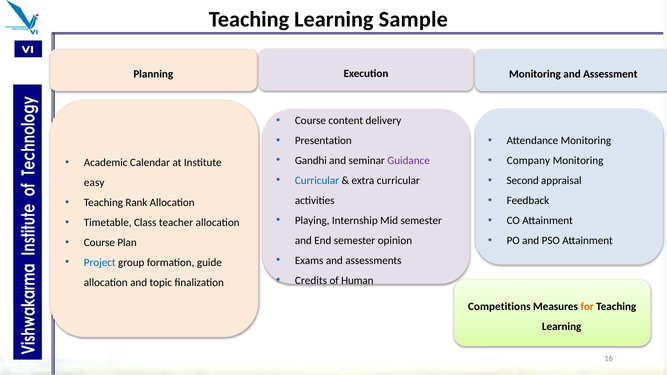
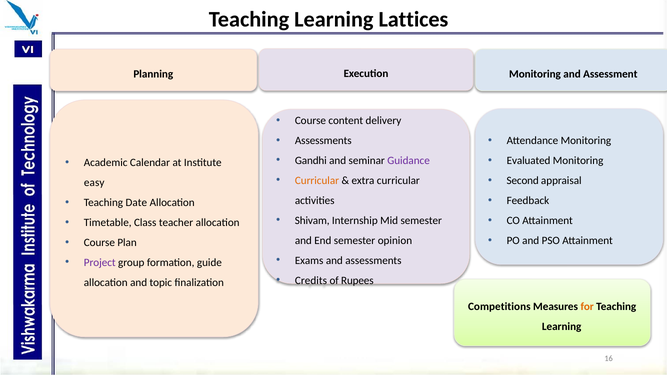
Sample: Sample -> Lattices (413, 19)
Presentation: Presentation -> Assessments (323, 141)
Company: Company -> Evaluated (529, 161)
Curricular colour: blue -> orange (317, 181)
Rank: Rank -> Date (136, 203)
Playing: Playing -> Shivam (312, 221)
Project colour: blue -> purple (100, 263)
Human: Human -> Rupees (357, 280)
